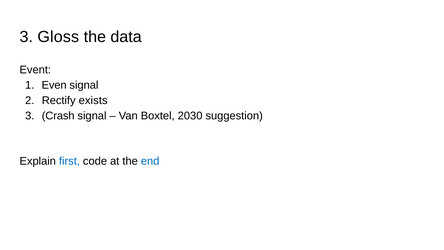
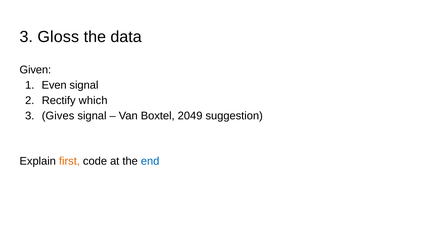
Event: Event -> Given (35, 70)
exists: exists -> which (93, 100)
Crash: Crash -> Gives (58, 116)
2030: 2030 -> 2049 (190, 116)
first colour: blue -> orange (69, 161)
